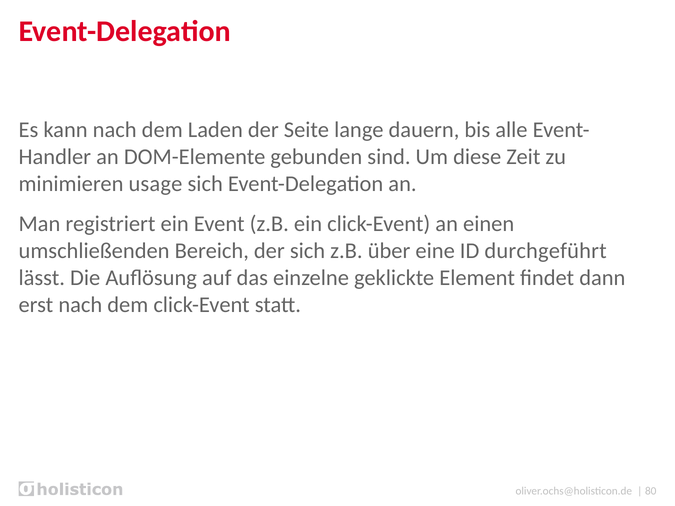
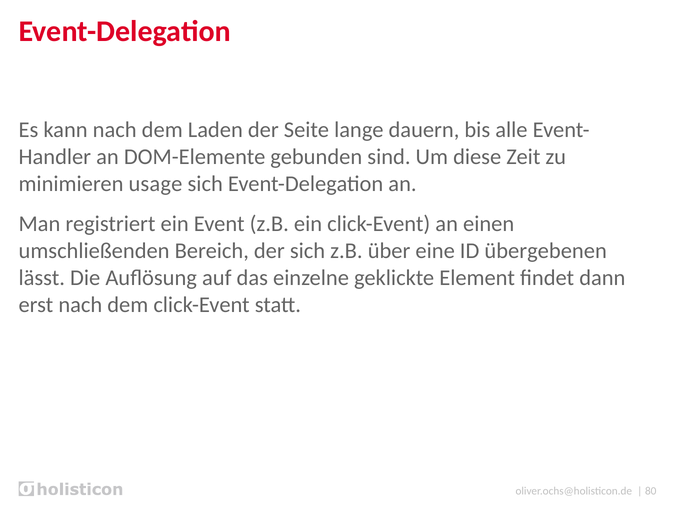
durchgeführt: durchgeführt -> übergebenen (546, 251)
